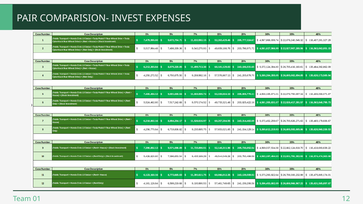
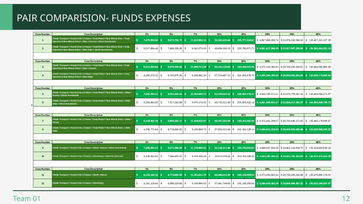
INVEST: INVEST -> FUNDS (127, 18)
